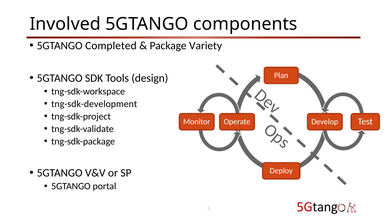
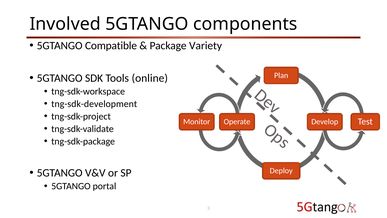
Completed: Completed -> Compatible (111, 46)
design: design -> online (150, 78)
